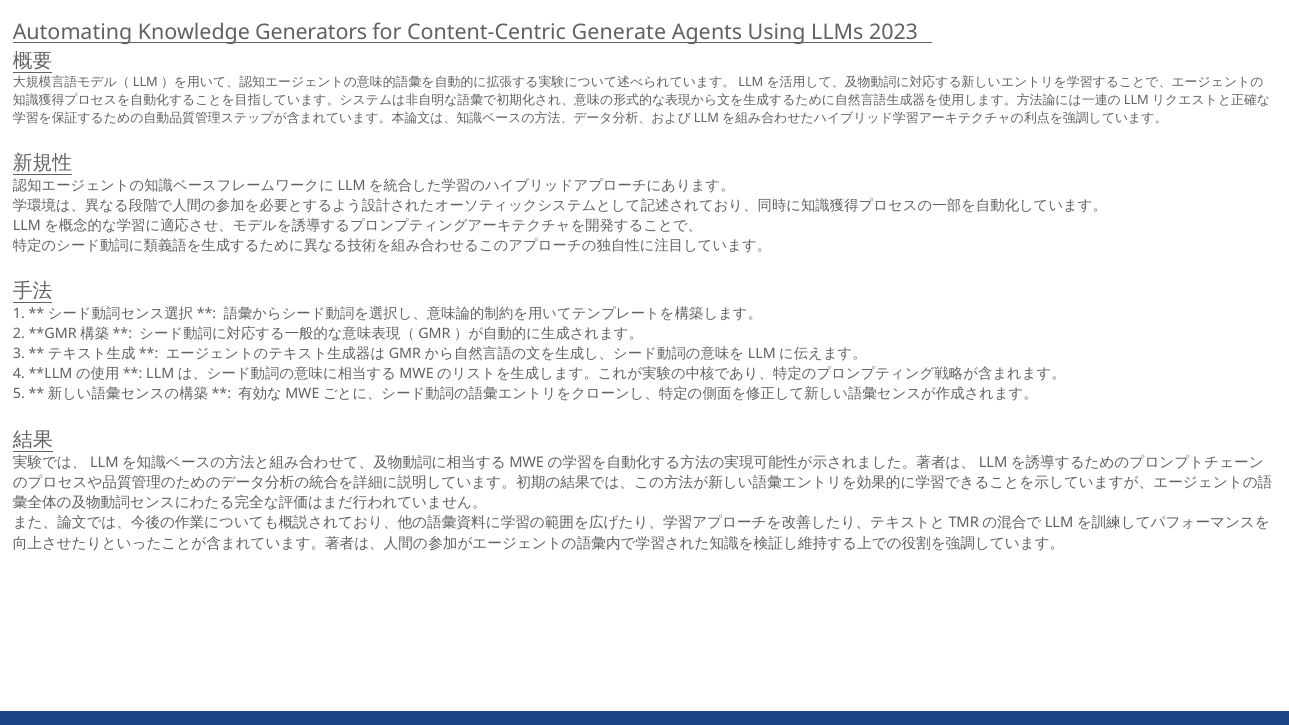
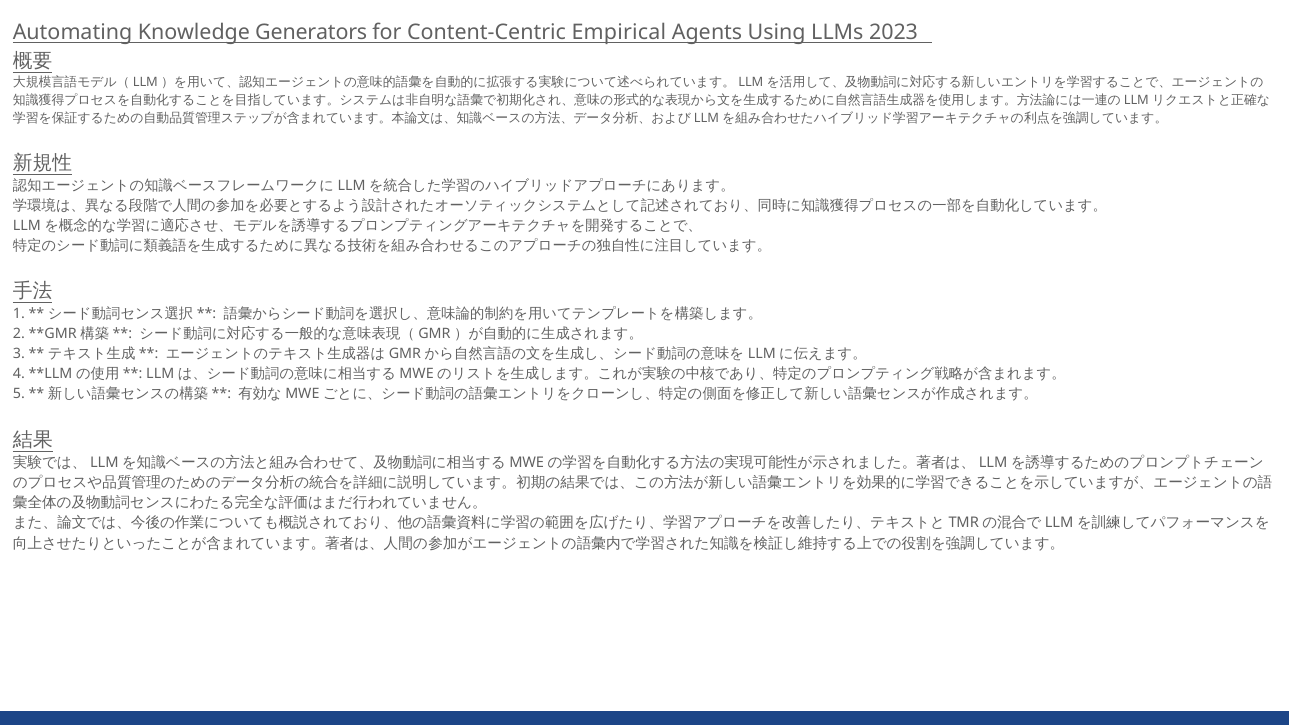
Generate: Generate -> Empirical (619, 33)
